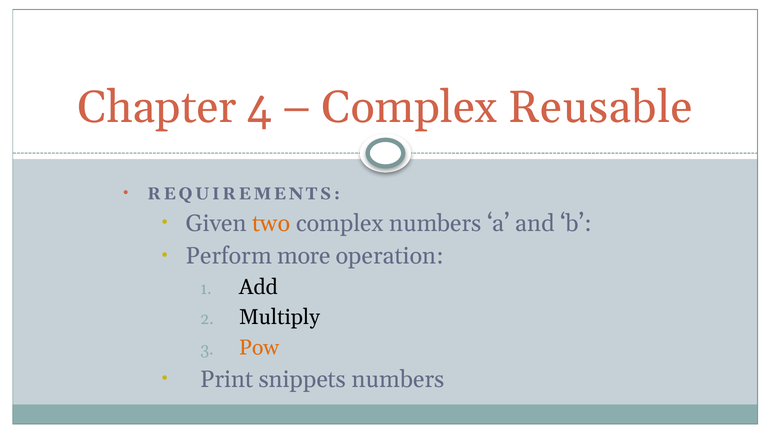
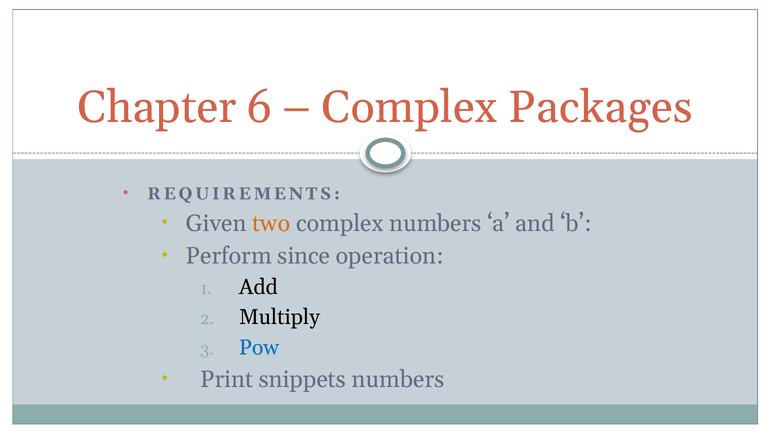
4: 4 -> 6 (260, 107)
Reusable: Reusable -> Packages (601, 107)
more: more -> since (304, 256)
Pow colour: orange -> blue (259, 347)
